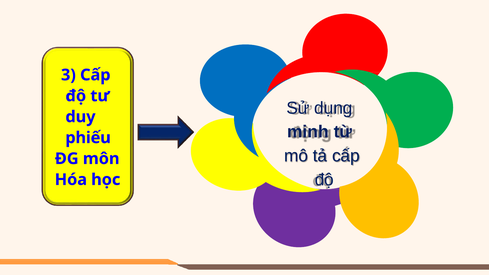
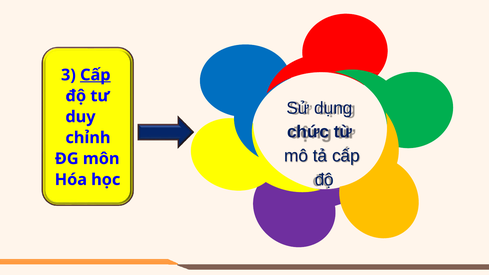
Cấp underline: none -> present (95, 75)
minh: minh -> chức (308, 132)
phiếu: phiếu -> chỉnh (88, 138)
